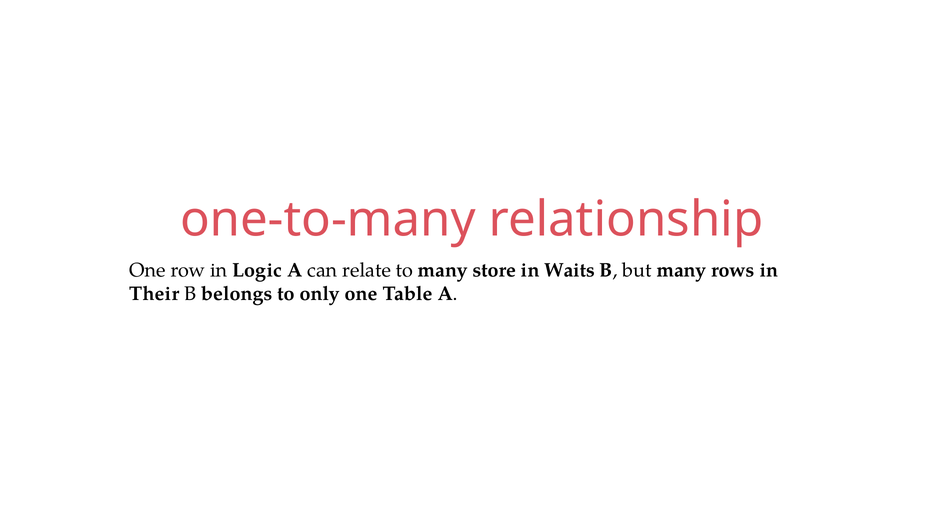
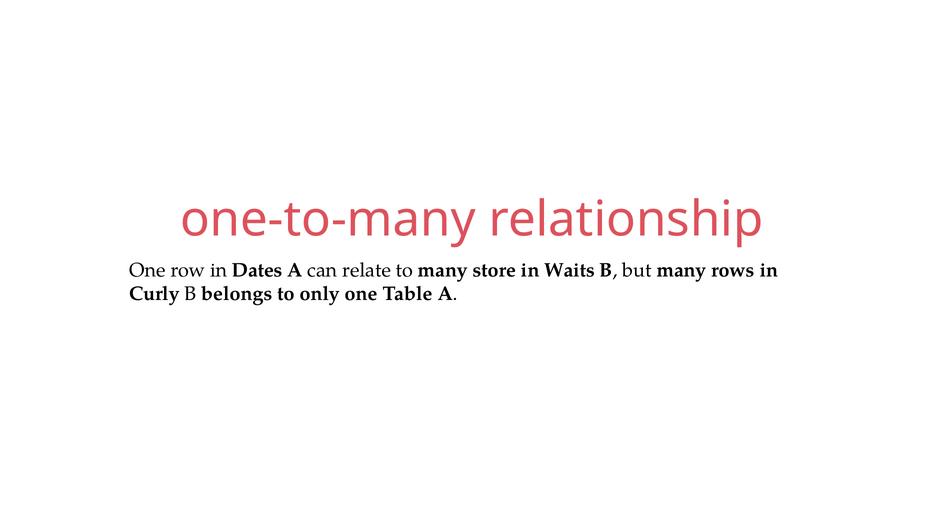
Logic: Logic -> Dates (257, 270)
Their: Their -> Curly (154, 294)
